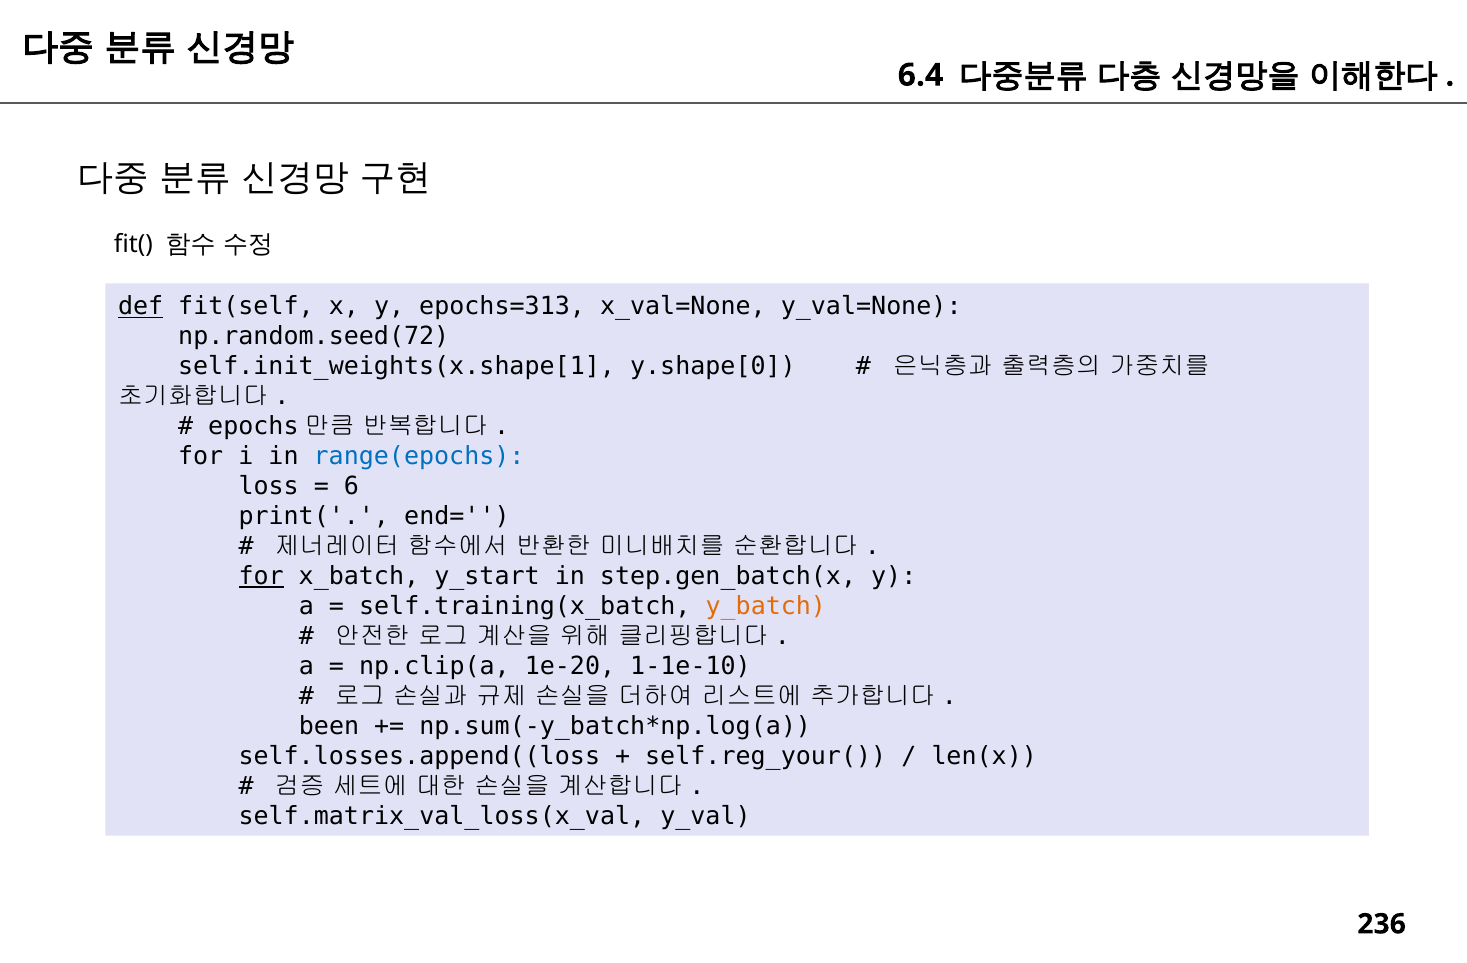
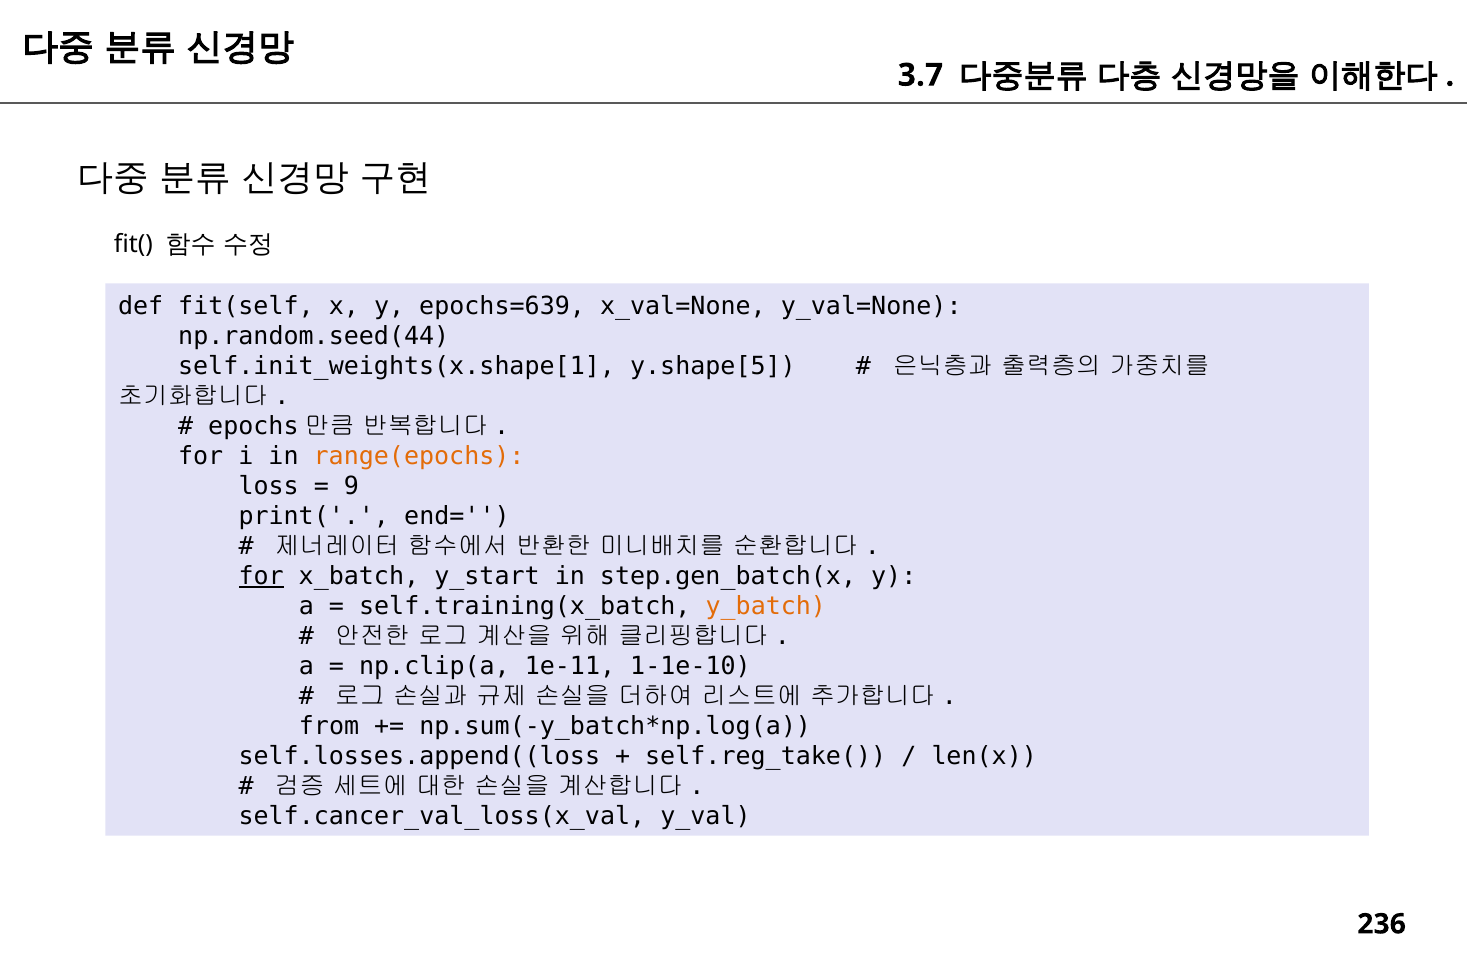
6.4: 6.4 -> 3.7 (920, 75)
def underline: present -> none (141, 307)
epochs=313: epochs=313 -> epochs=639 (502, 307)
np.random.seed(72: np.random.seed(72 -> np.random.seed(44 (314, 337)
y.shape[0: y.shape[0 -> y.shape[5 (713, 367)
range(epochs colour: blue -> orange (419, 457)
6: 6 -> 9 (352, 487)
1e-20: 1e-20 -> 1e-11 (570, 667)
been: been -> from (329, 727)
self.reg_your(: self.reg_your( -> self.reg_take( (766, 757)
self.matrix_val_loss(x_val: self.matrix_val_loss(x_val -> self.cancer_val_loss(x_val (442, 817)
